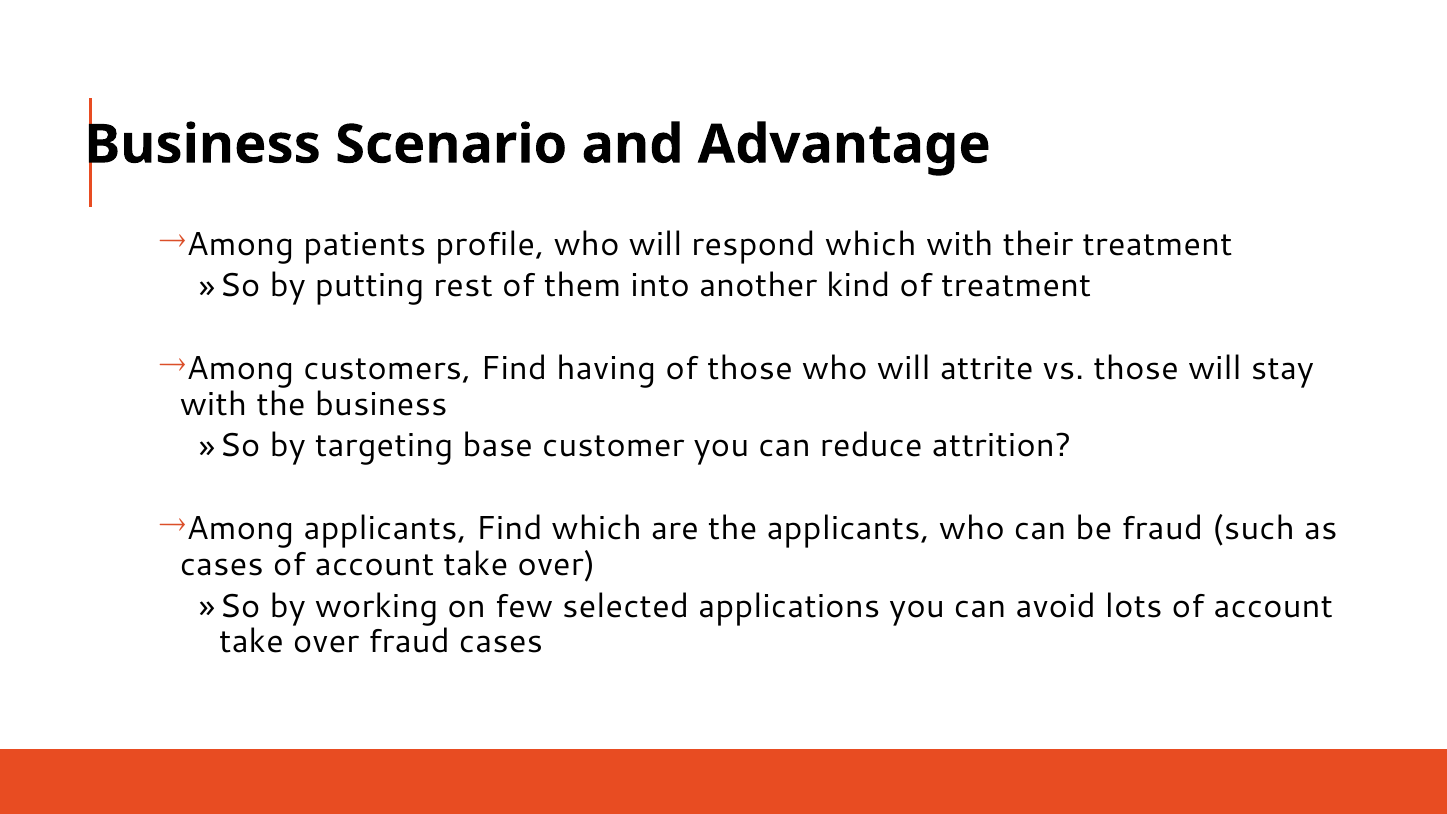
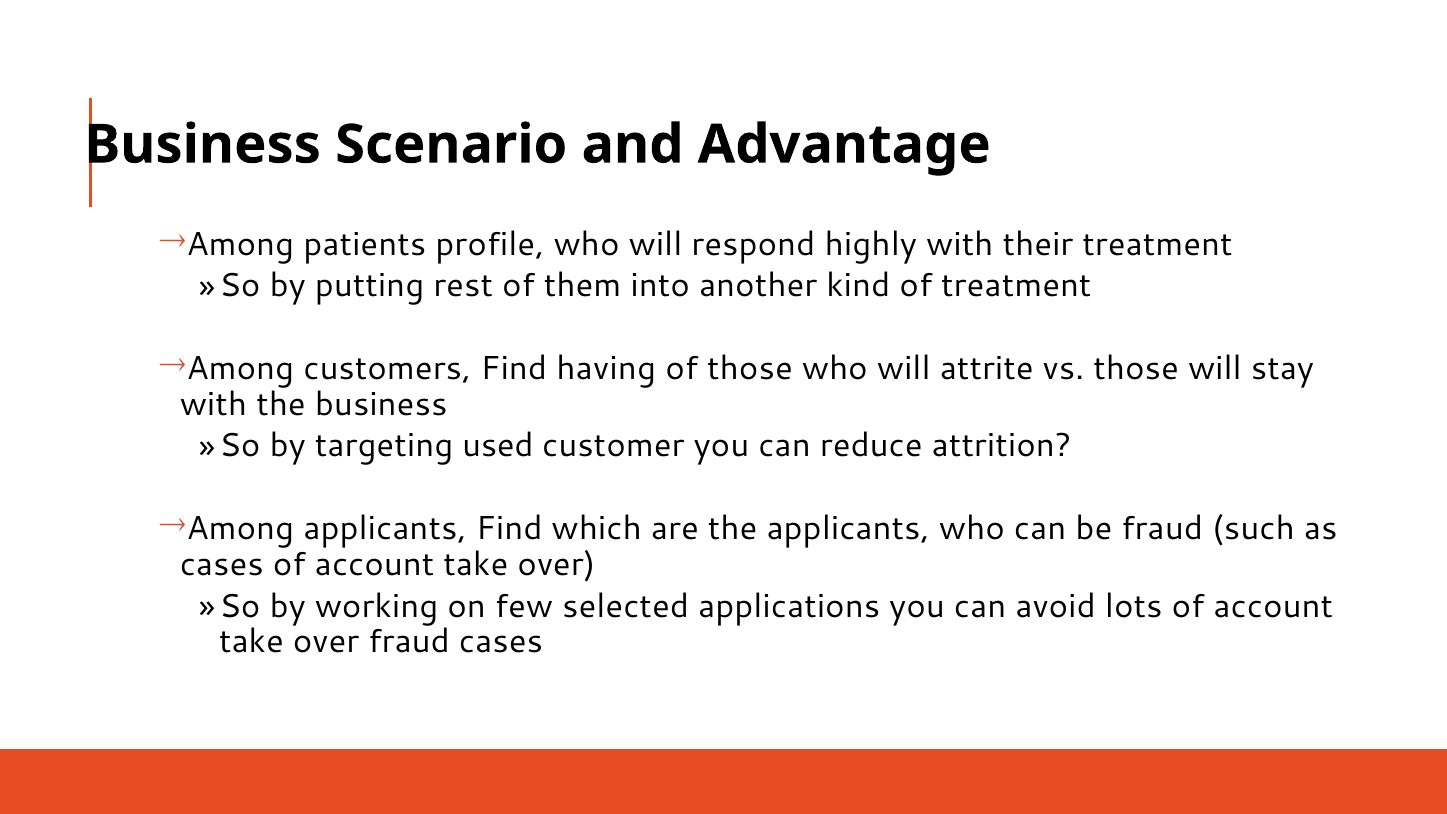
respond which: which -> highly (871, 244)
base: base -> used (498, 446)
